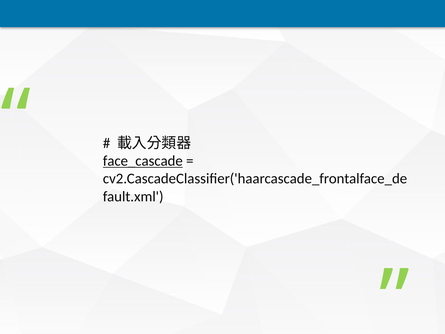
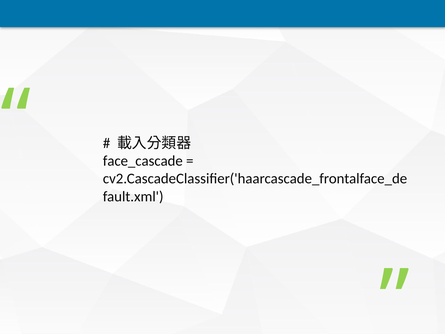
face_cascade underline: present -> none (143, 161)
